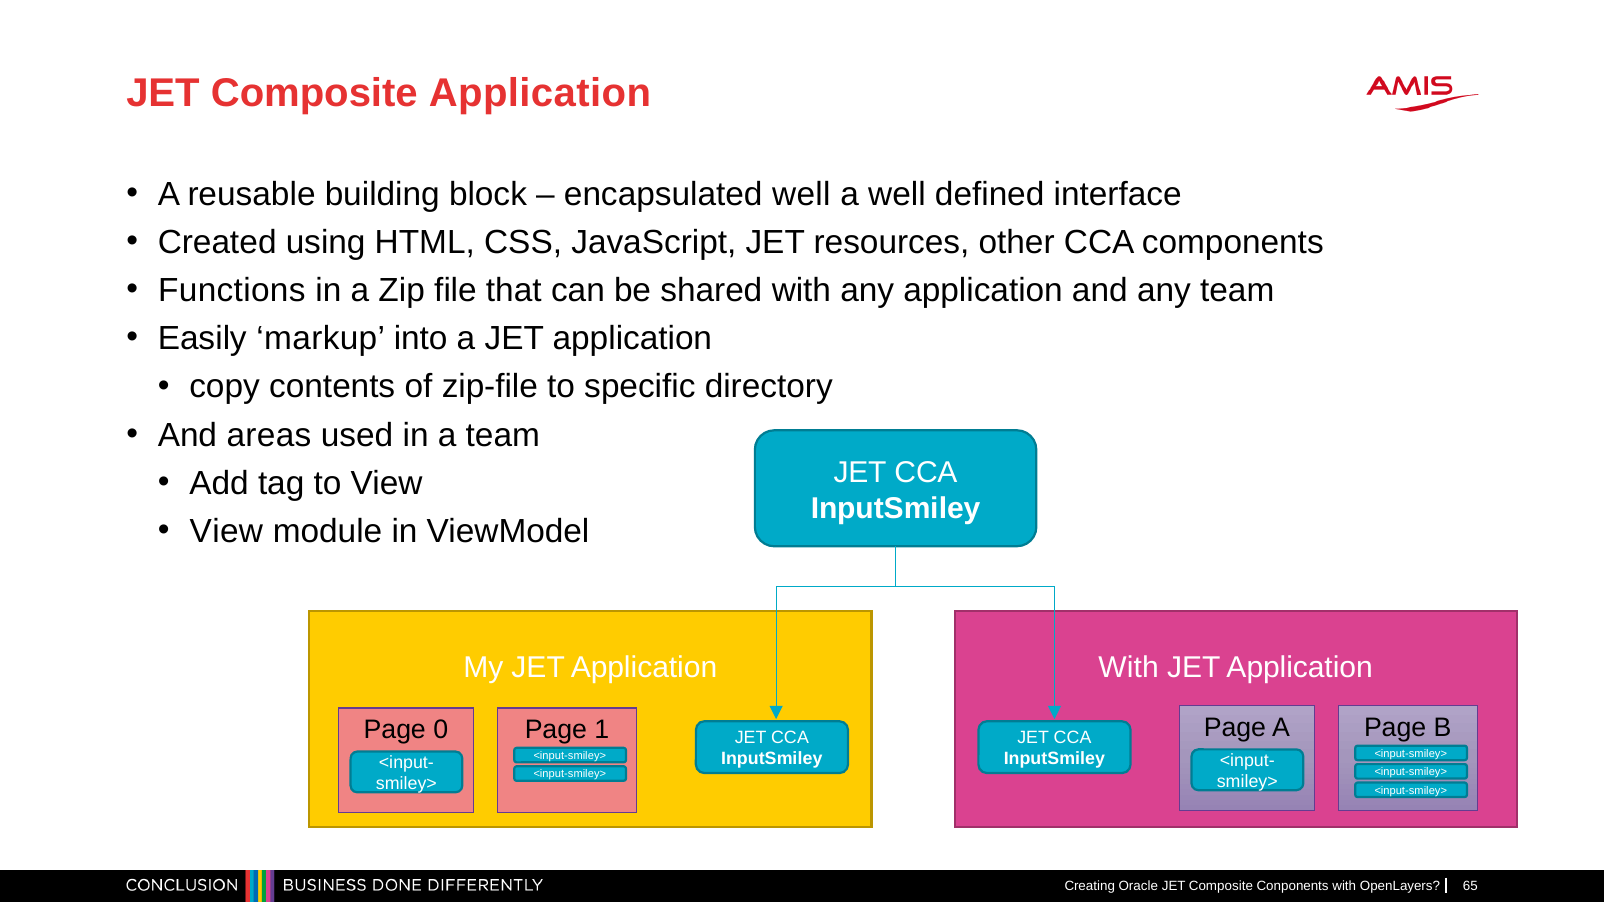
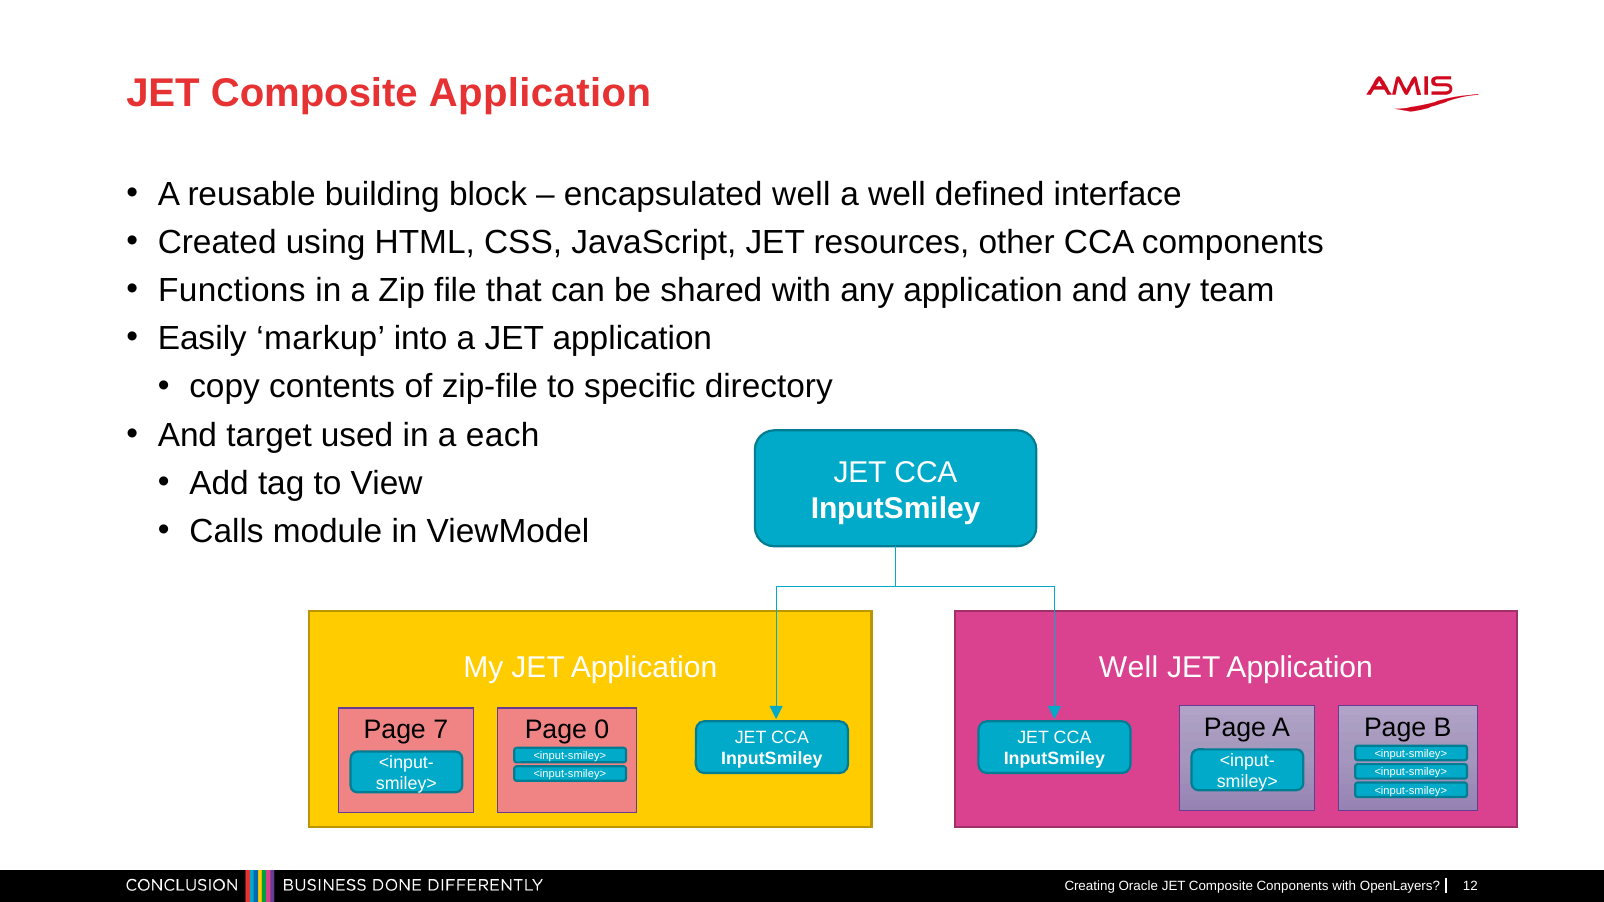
areas: areas -> target (269, 435)
a team: team -> each (503, 435)
View: View -> Calls (227, 531)
Application With: With -> Well (1129, 667)
0: 0 -> 7 (441, 730)
1: 1 -> 0 (602, 730)
65: 65 -> 12 (1470, 887)
